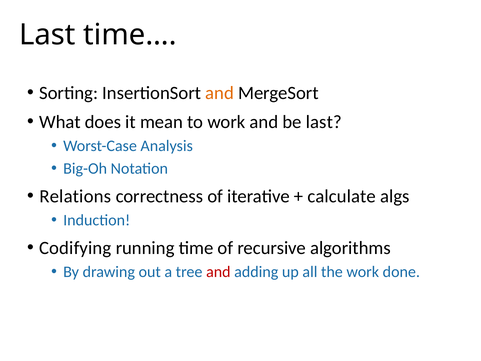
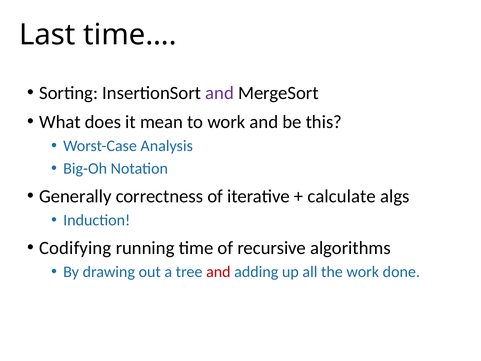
and colour: orange -> purple (220, 93)
be last: last -> this (324, 122)
Relations: Relations -> Generally (75, 196)
